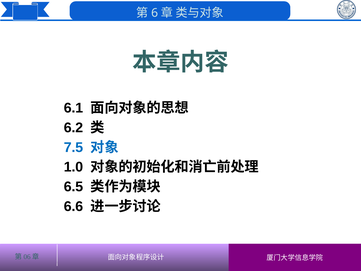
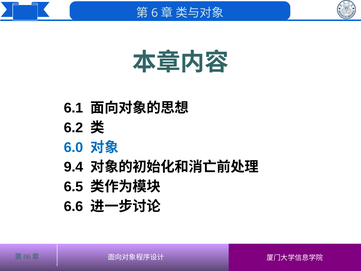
7.5: 7.5 -> 6.0 (74, 147)
1.0: 1.0 -> 9.4 (74, 167)
